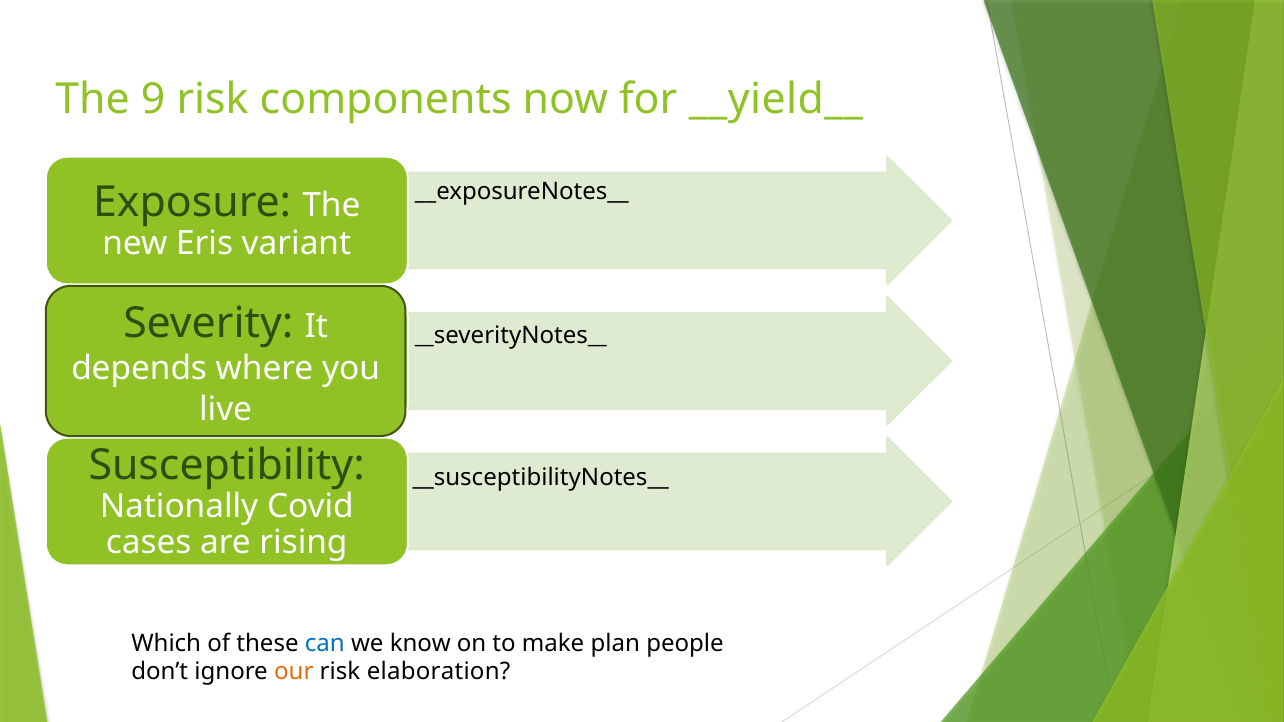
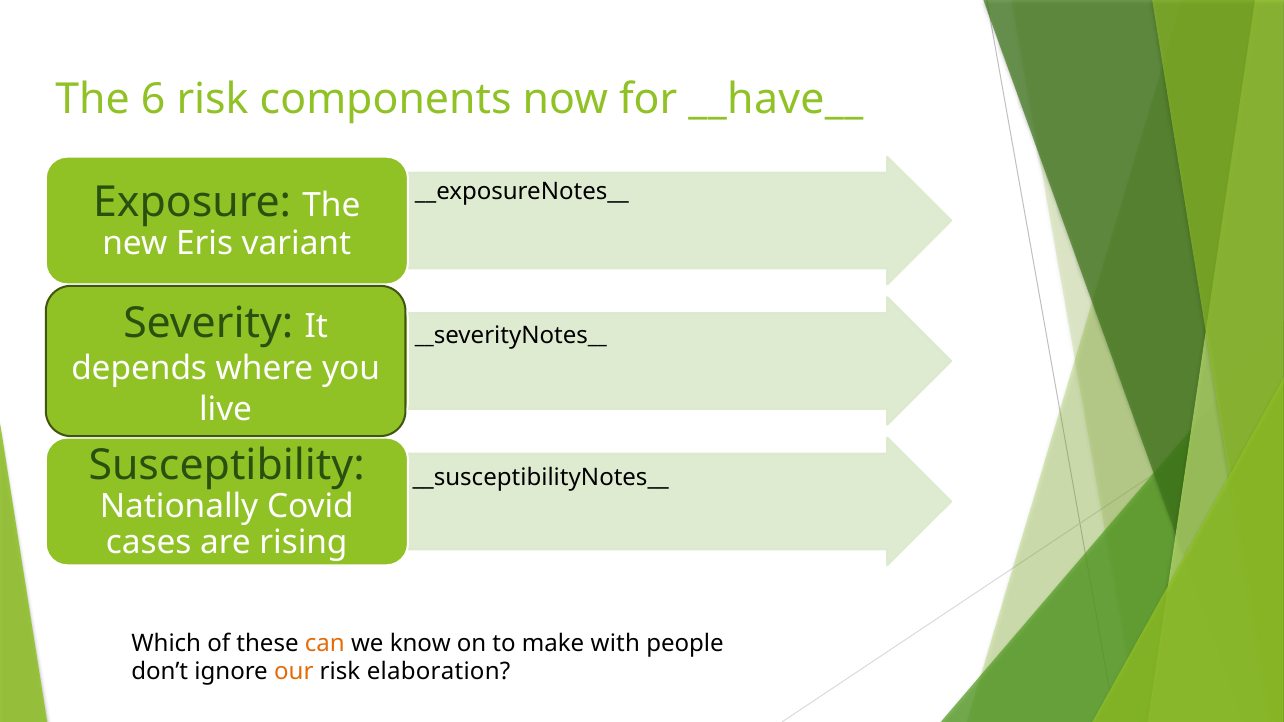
9: 9 -> 6 (153, 99)
__yield__: __yield__ -> __have__ (776, 99)
can colour: blue -> orange (325, 643)
plan: plan -> with (615, 643)
